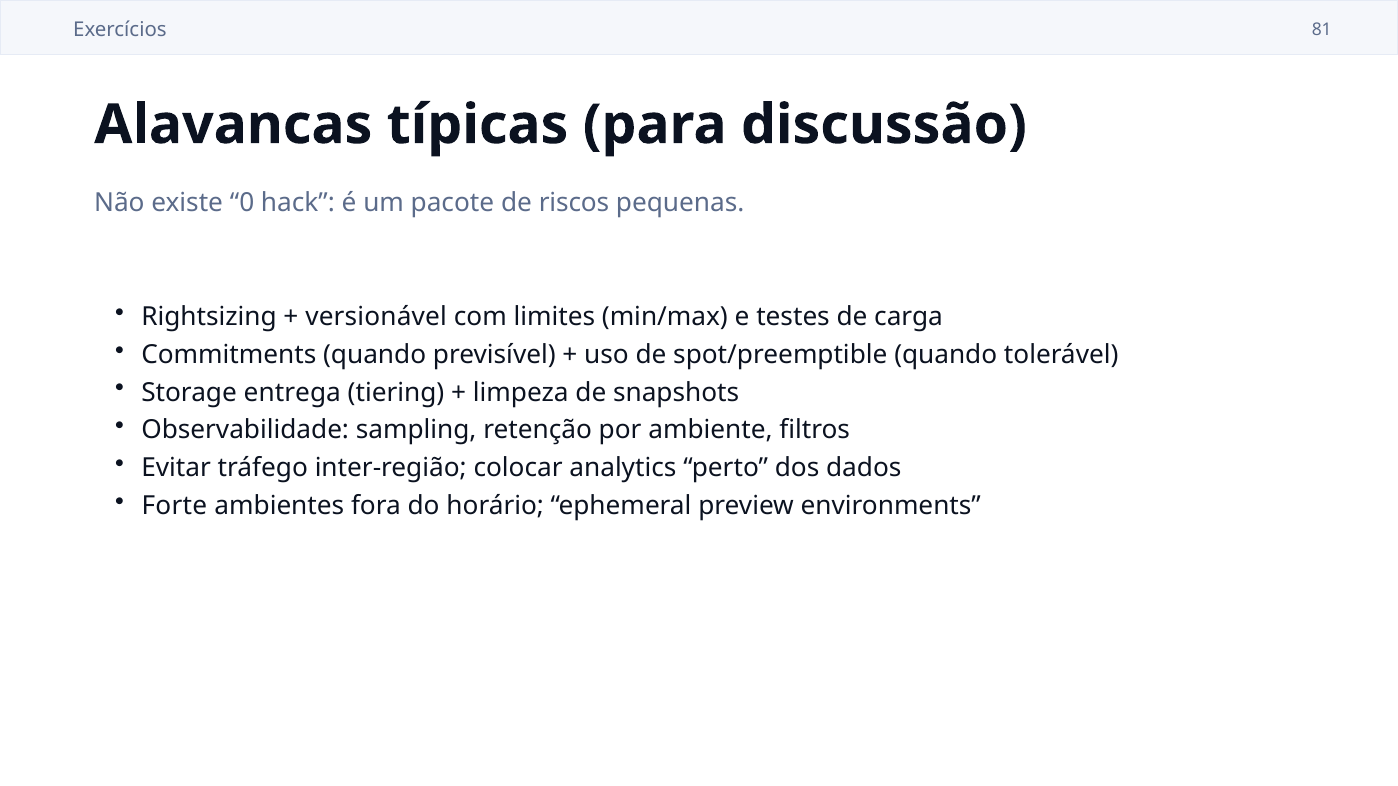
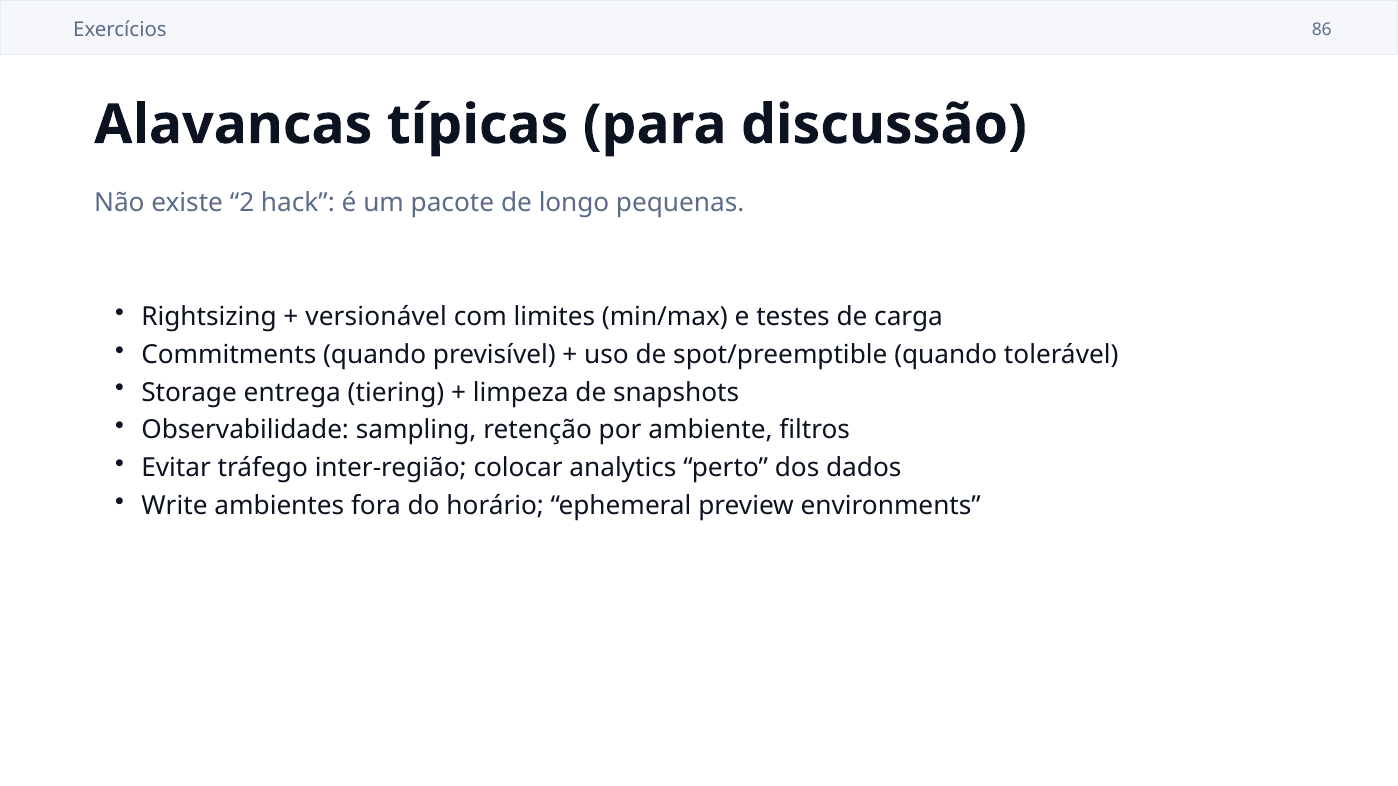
81: 81 -> 86 (1322, 29)
0: 0 -> 2 (242, 203)
riscos: riscos -> longo (574, 203)
Forte: Forte -> Write (174, 506)
